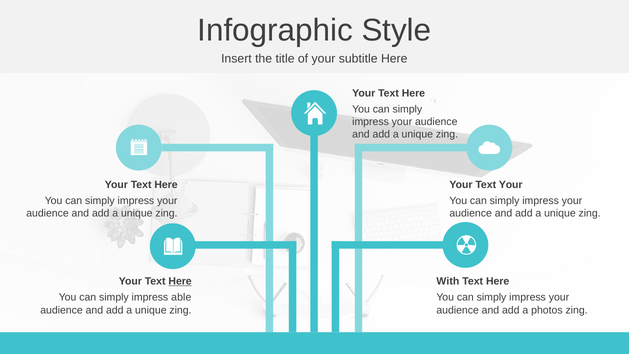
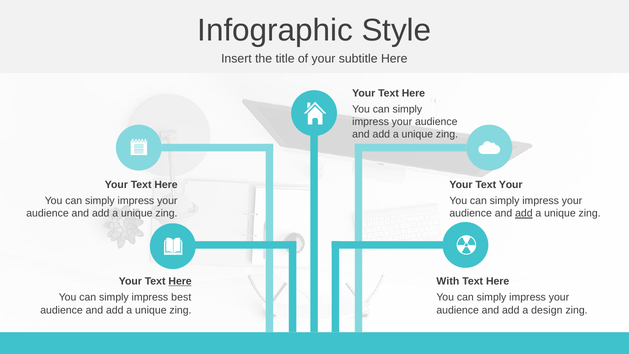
add underline: none -> present (524, 213)
able: able -> best (181, 297)
photos: photos -> design (547, 310)
